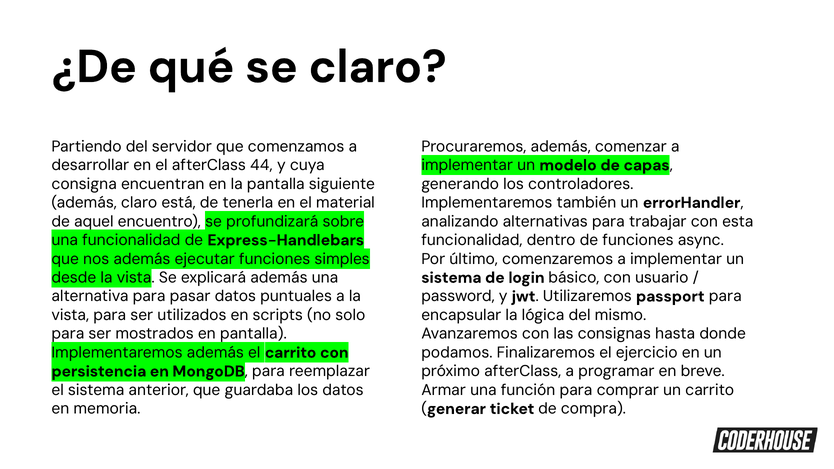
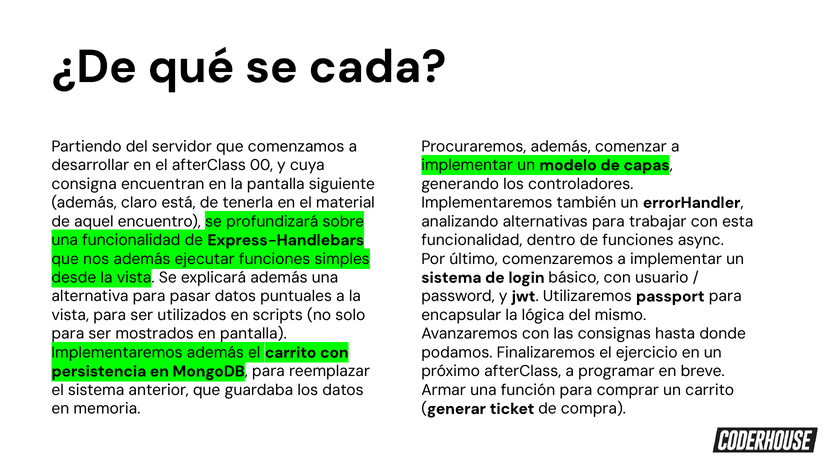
se claro: claro -> cada (377, 67)
44: 44 -> 00 (262, 165)
